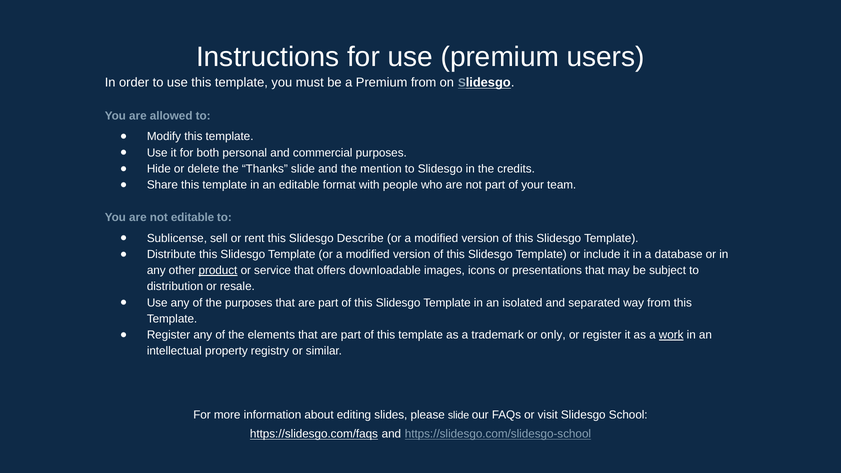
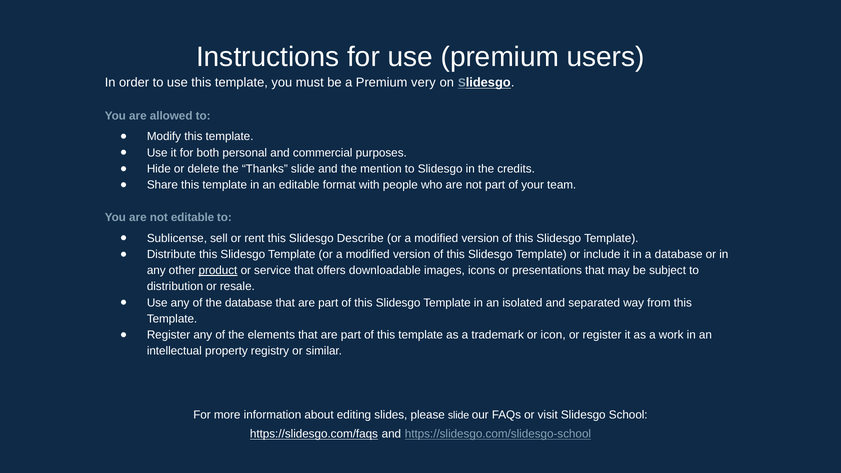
Premium from: from -> very (423, 83)
the purposes: purposes -> database (249, 303)
only: only -> icon (553, 335)
work underline: present -> none (671, 335)
